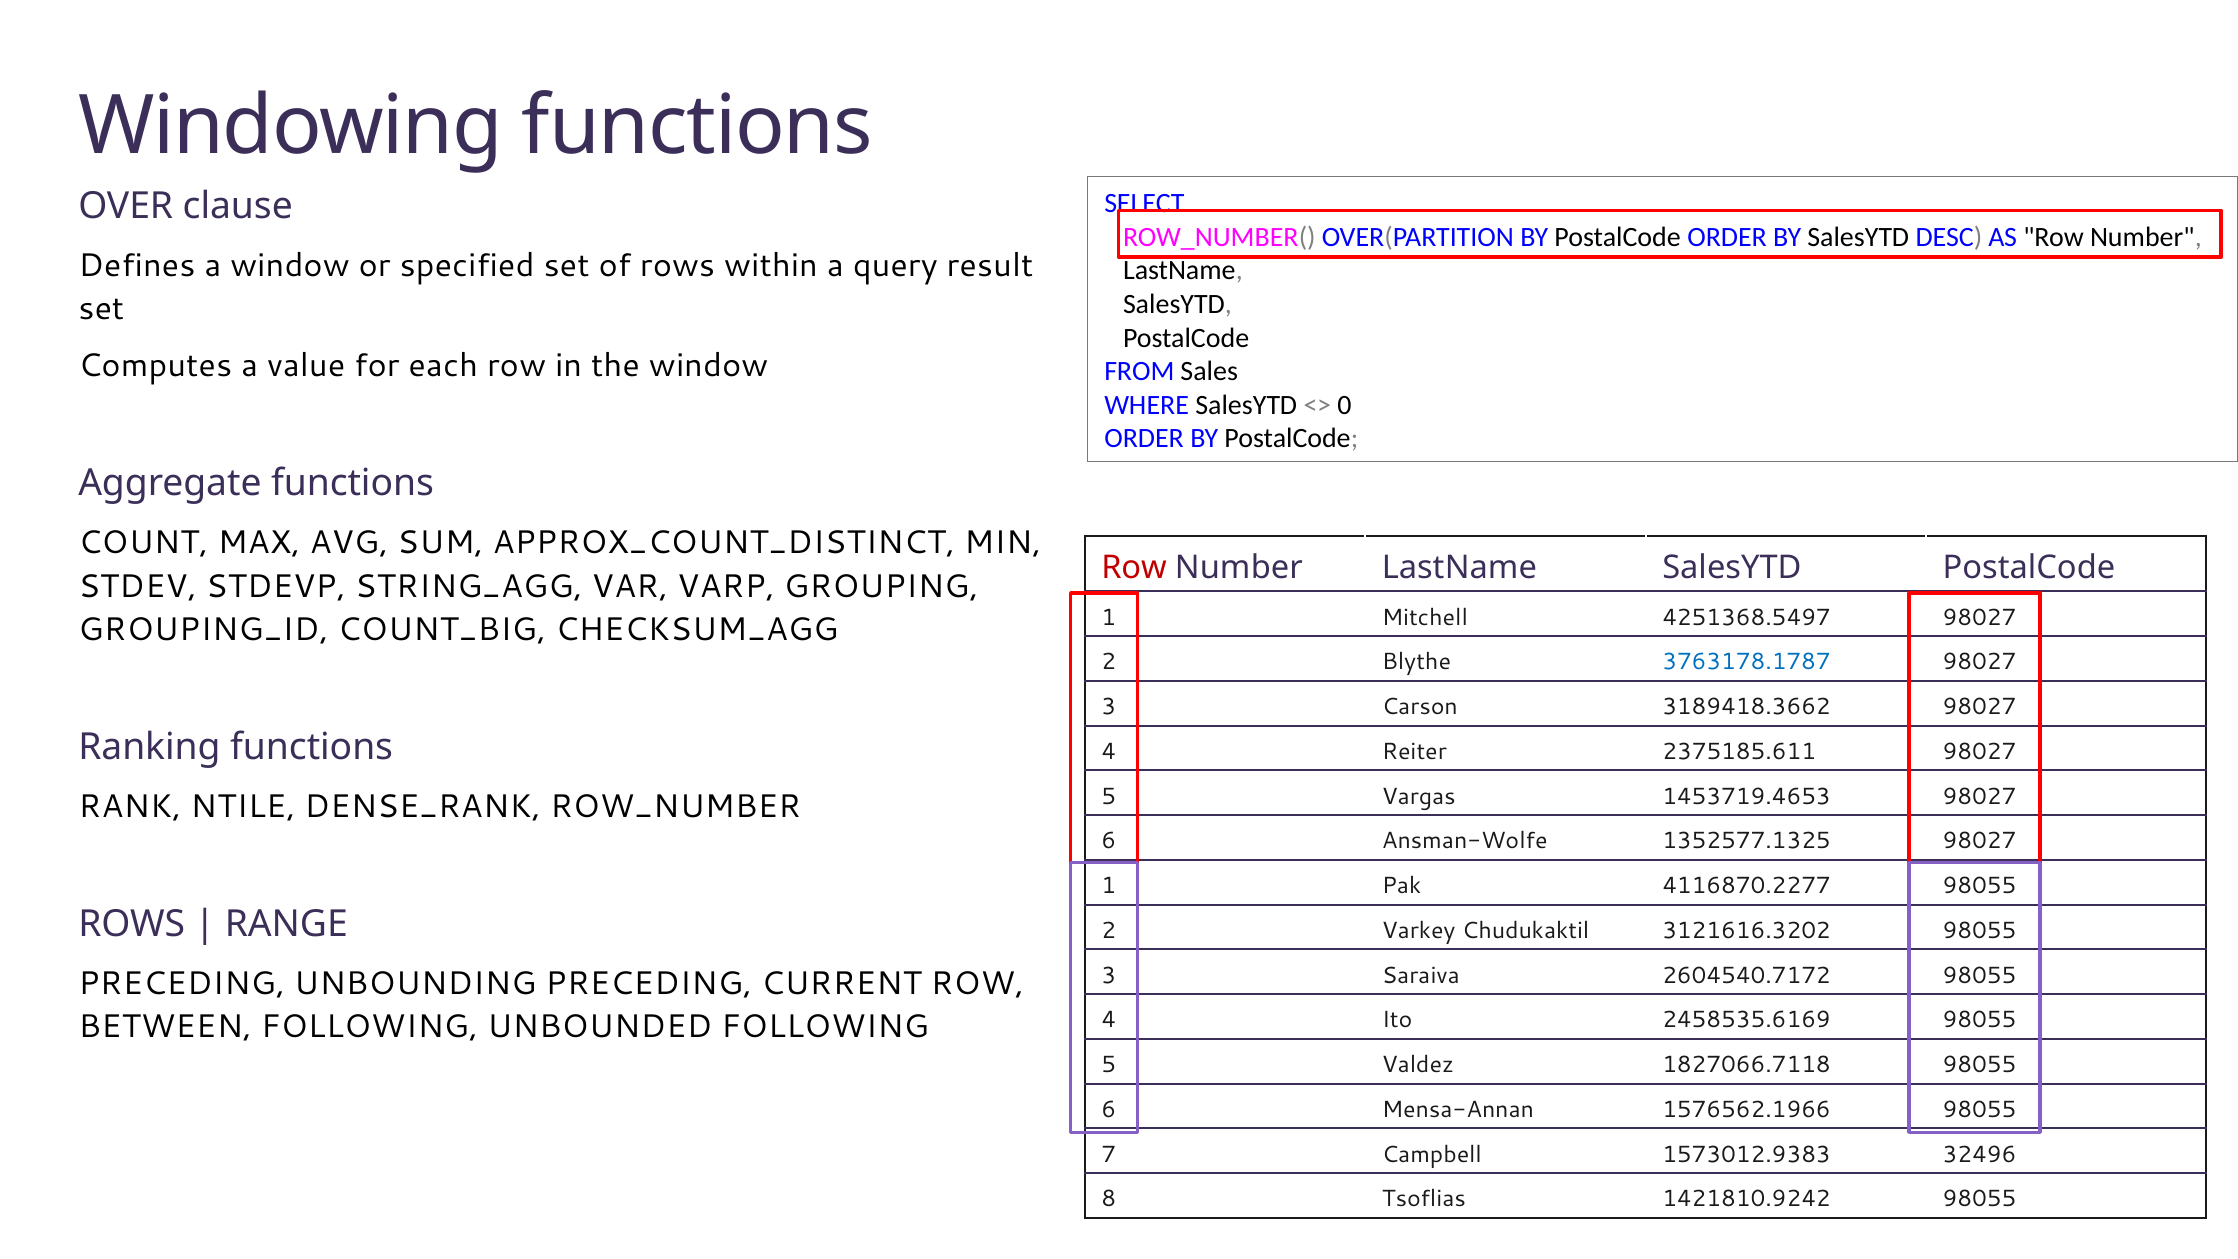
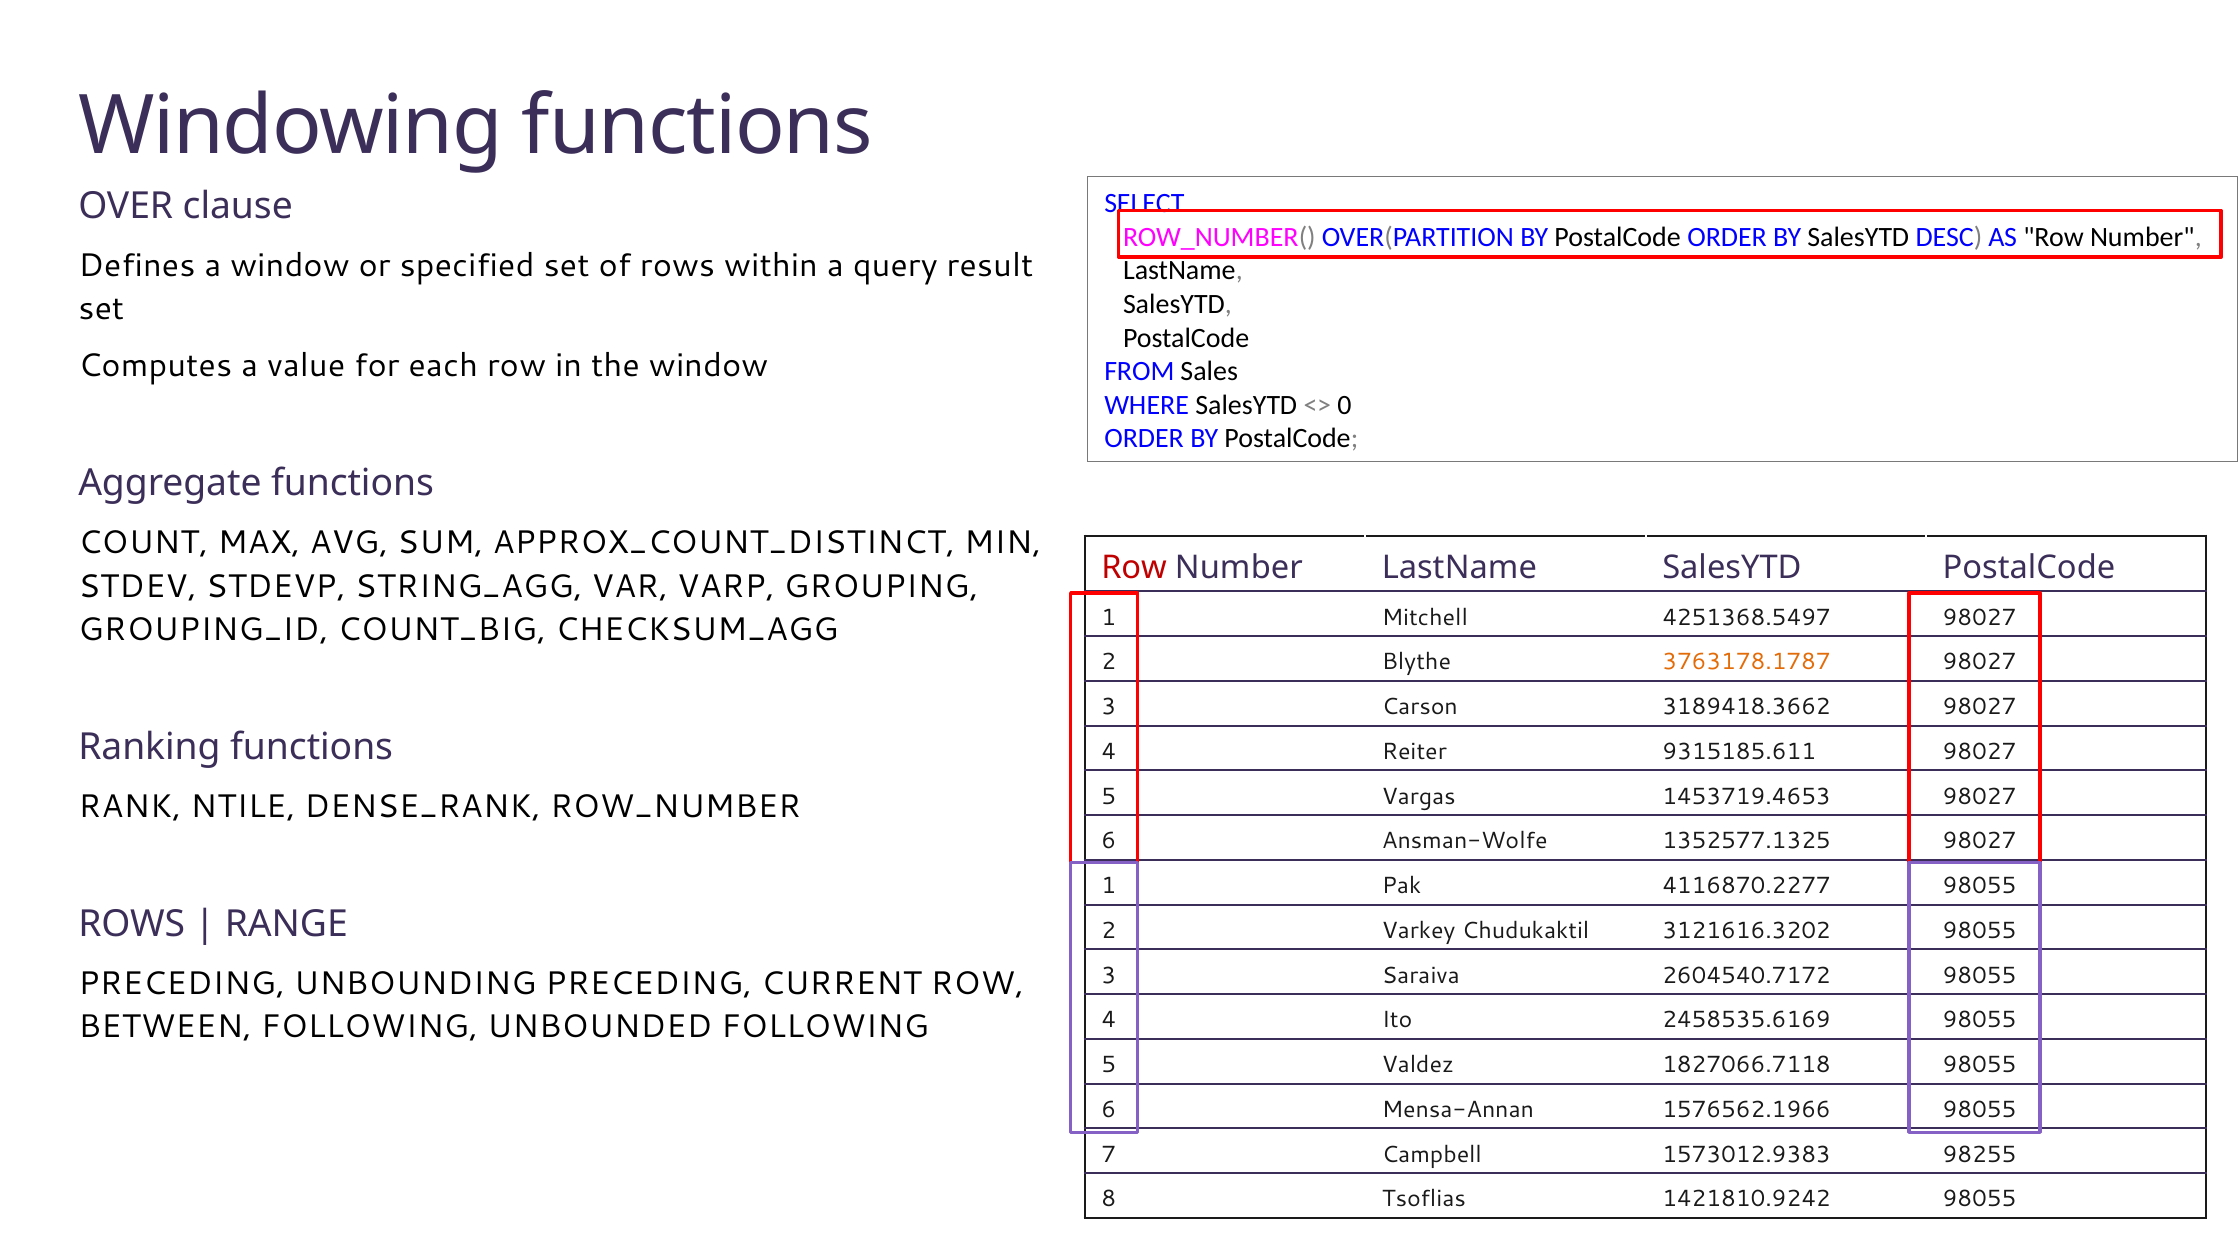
3763178.1787 colour: blue -> orange (1747, 662)
2375185.611: 2375185.611 -> 9315185.611 (1739, 752)
32496: 32496 -> 98255 (1980, 1154)
